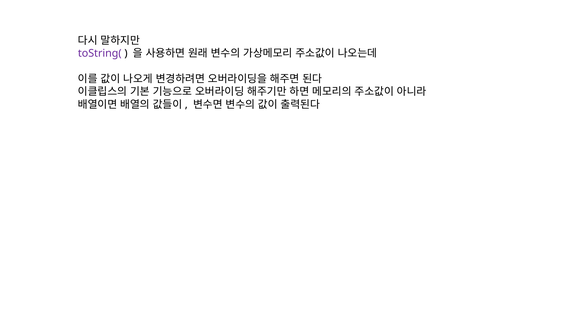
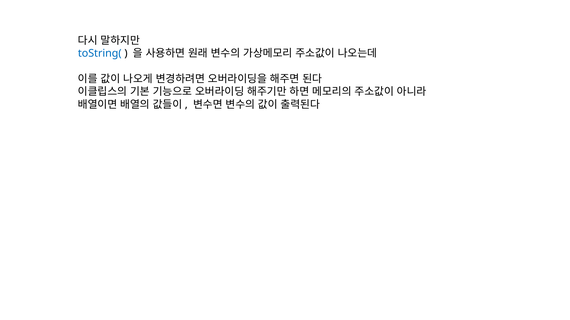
toString( colour: purple -> blue (100, 53)
